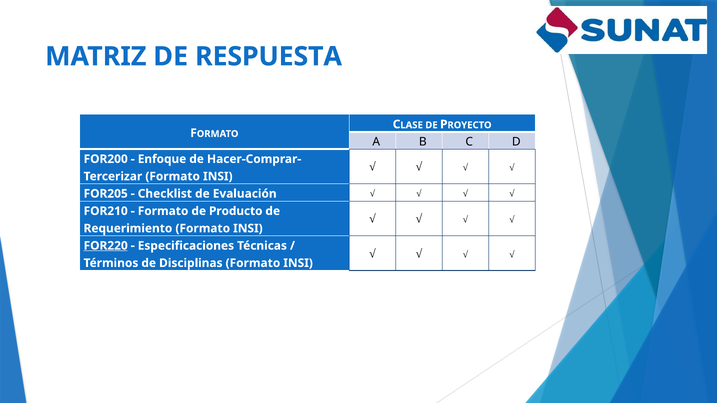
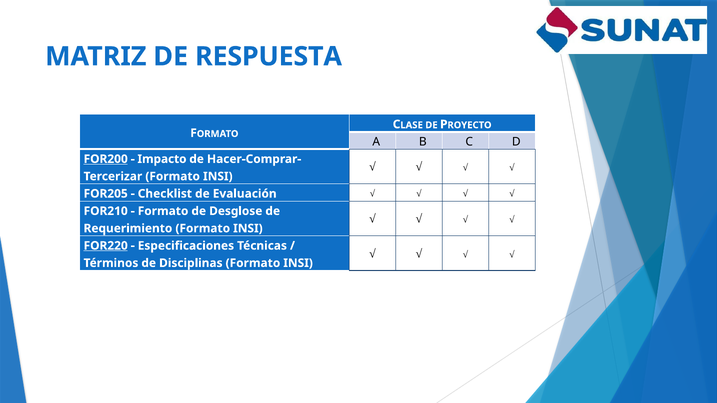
FOR200 underline: none -> present (106, 159)
Enfoque: Enfoque -> Impacto (162, 159)
Producto: Producto -> Desglose (236, 211)
